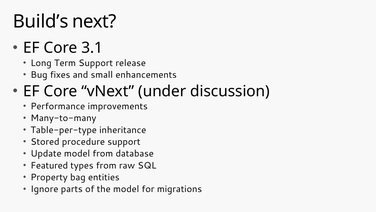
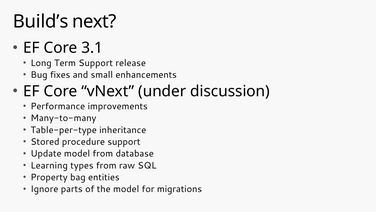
Featured: Featured -> Learning (49, 165)
